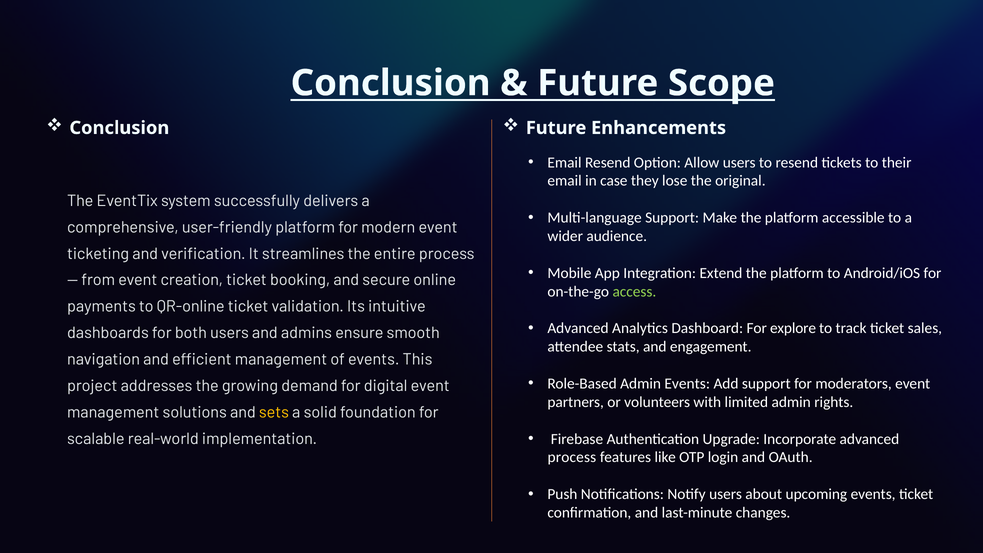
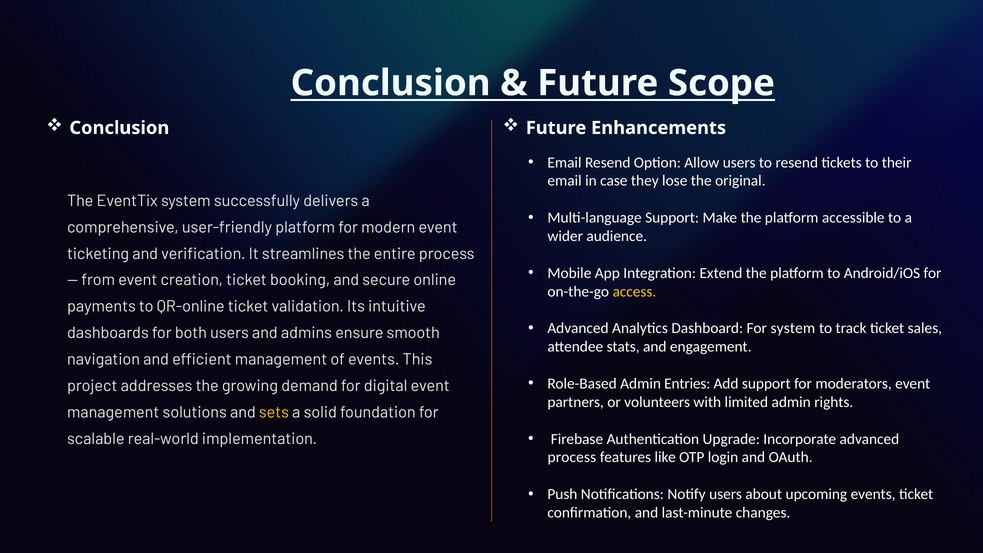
access colour: light green -> yellow (634, 291)
For explore: explore -> system (793, 328)
Admin Events: Events -> Entries (687, 384)
